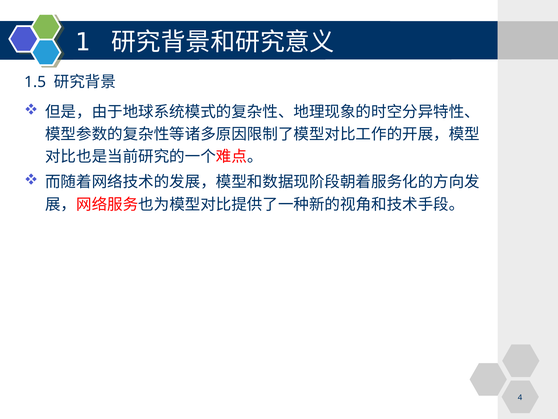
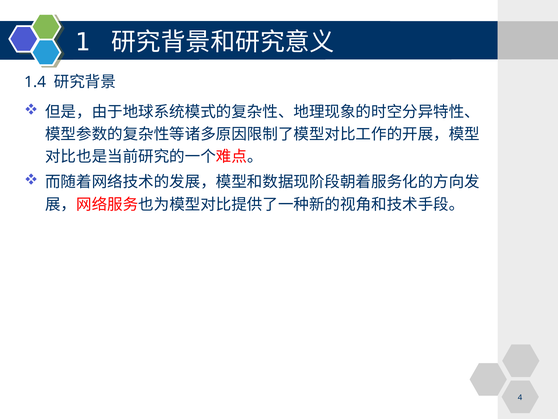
1.5: 1.5 -> 1.4 (35, 82)
